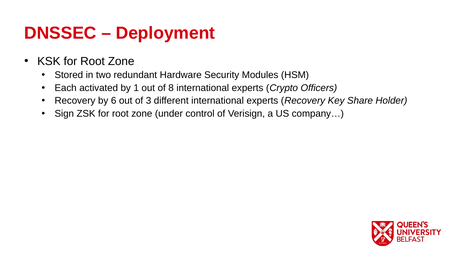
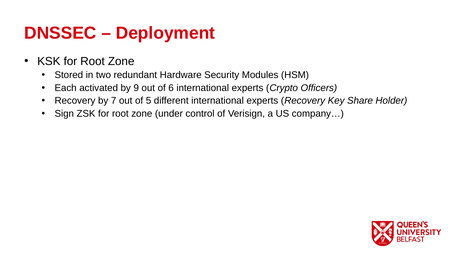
1: 1 -> 9 (136, 88)
8: 8 -> 6 (171, 88)
6: 6 -> 7 (114, 101)
3: 3 -> 5 (149, 101)
